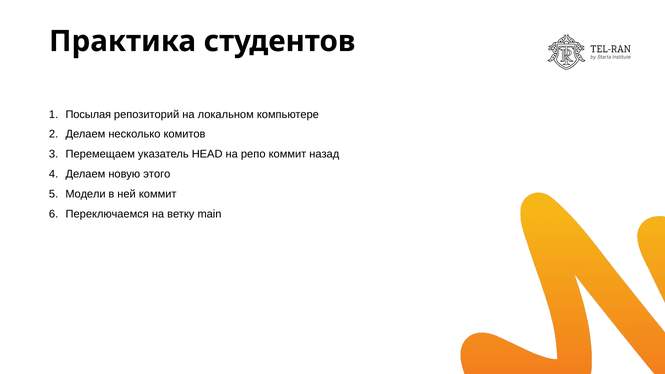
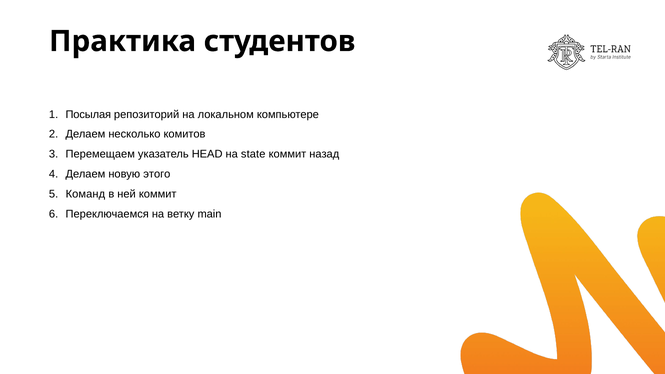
репо: репо -> state (253, 154)
Модели: Модели -> Команд (85, 194)
